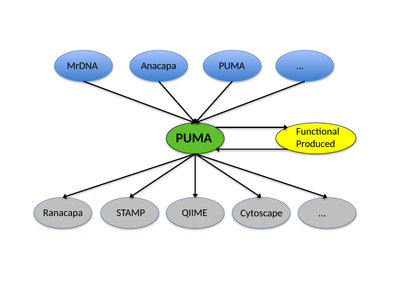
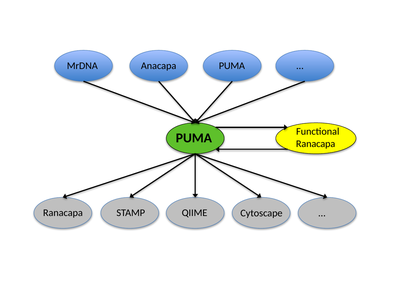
Produced: Produced -> Ranacapa (316, 144)
